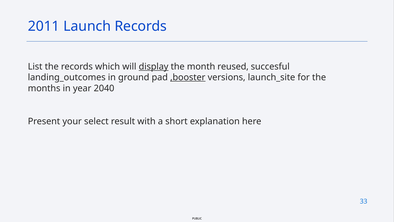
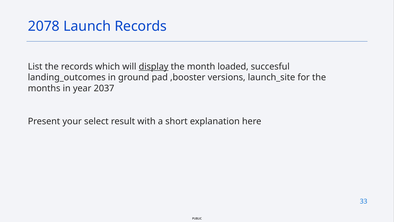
2011: 2011 -> 2078 (44, 26)
reused: reused -> loaded (233, 67)
,booster underline: present -> none (188, 77)
2040: 2040 -> 2037 (104, 88)
